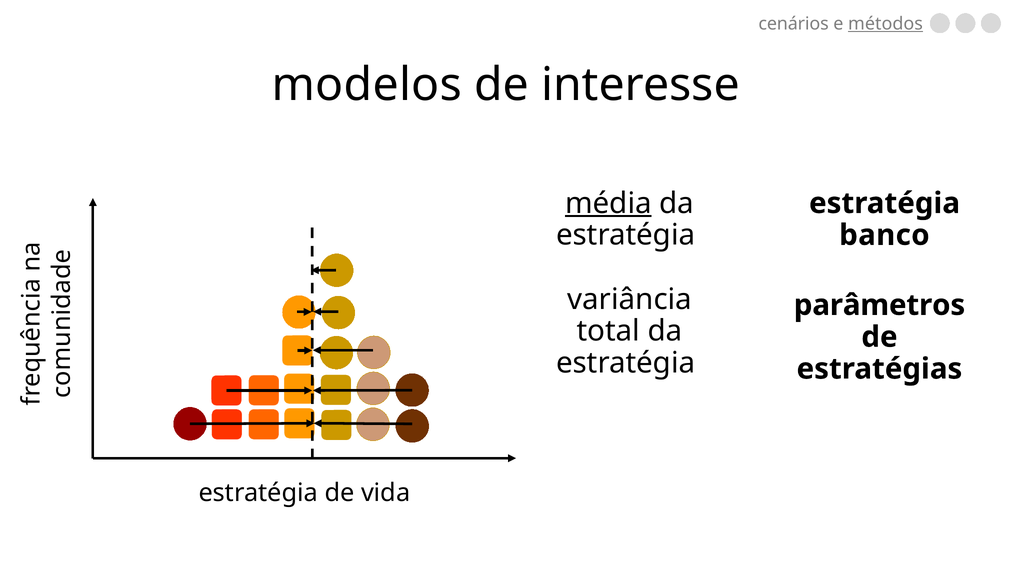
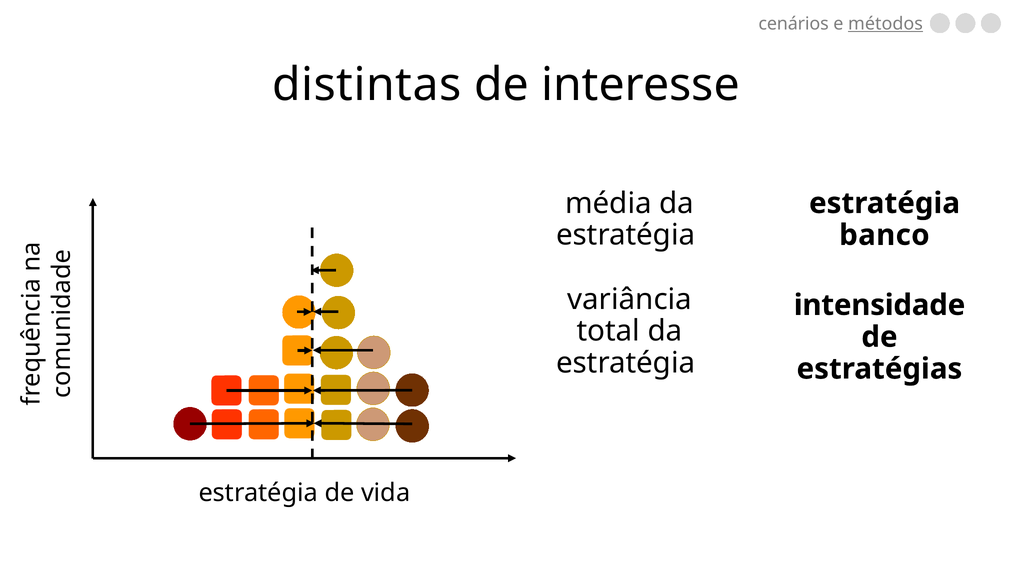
modelos: modelos -> distintas (367, 85)
média underline: present -> none (608, 203)
parâmetros: parâmetros -> intensidade (880, 305)
